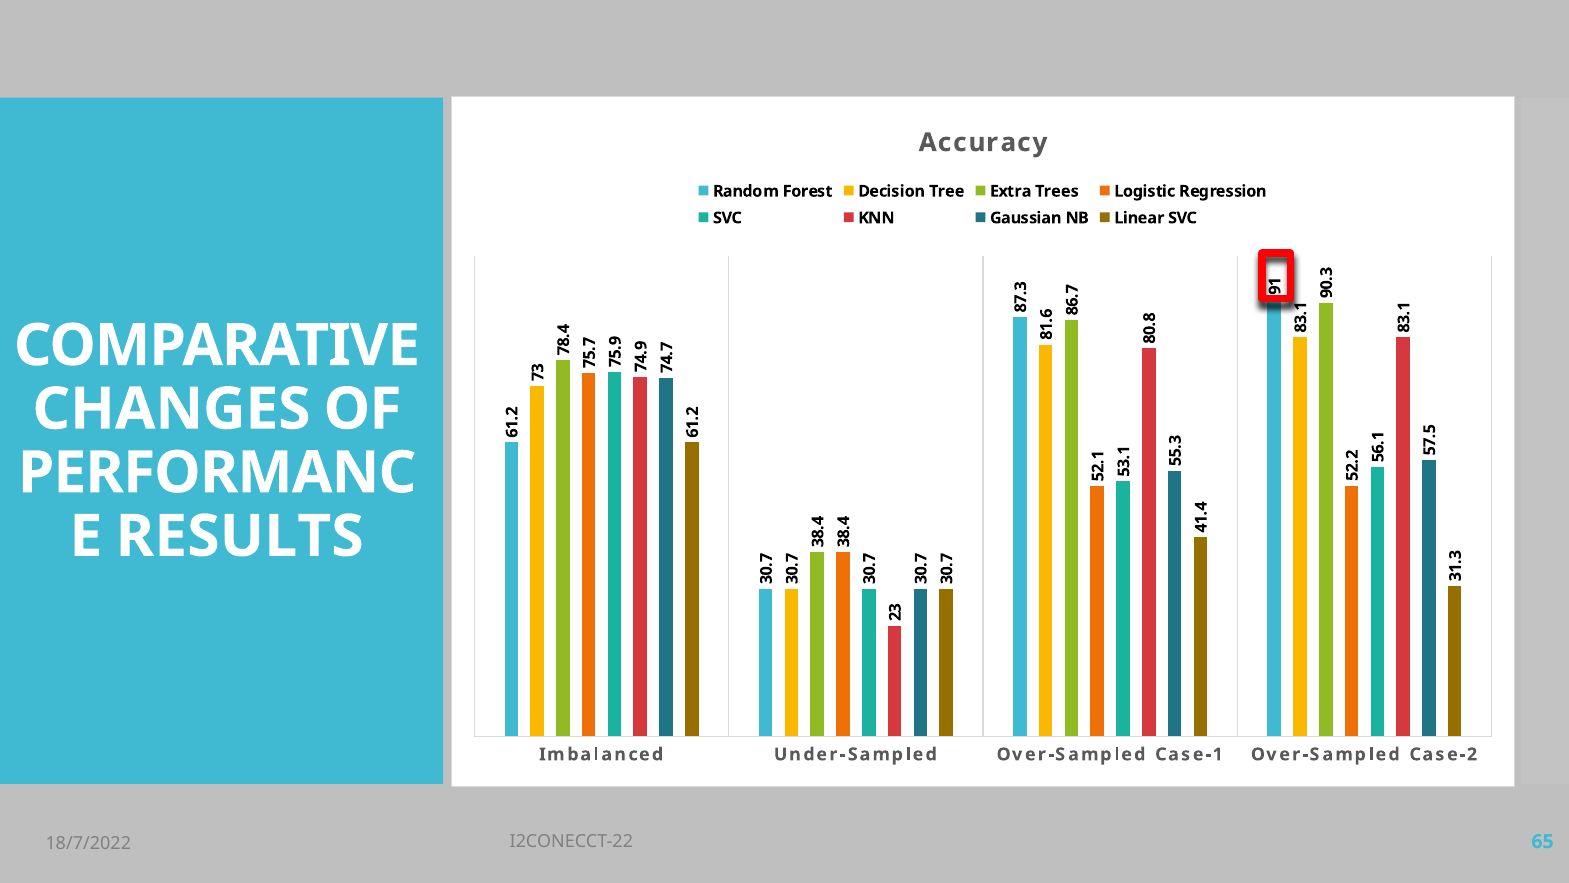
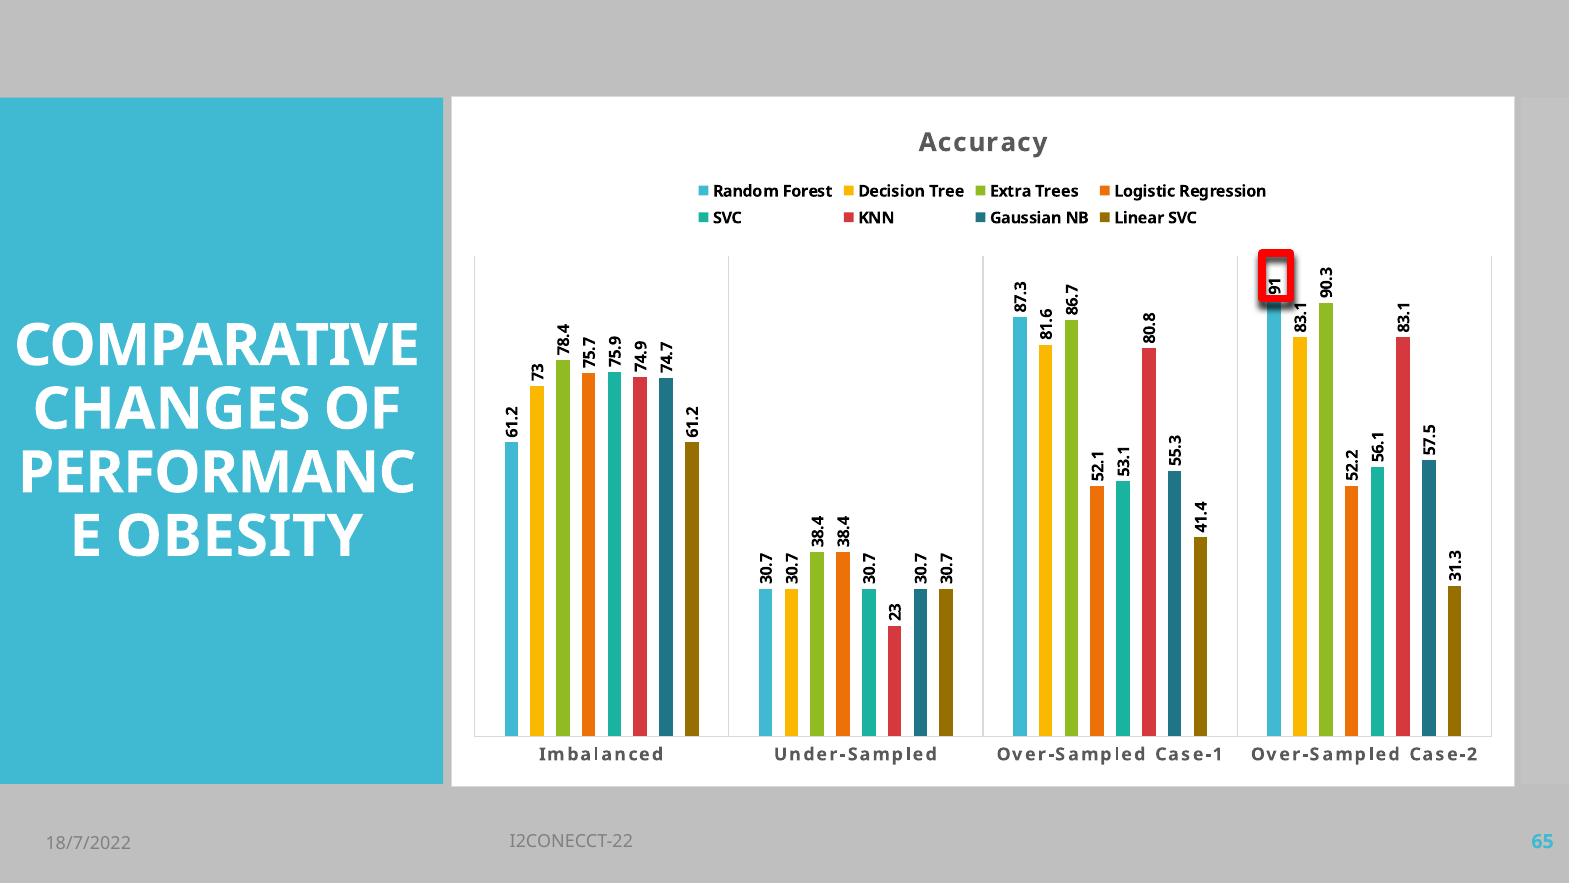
RESULTS: RESULTS -> OBESITY (239, 536)
